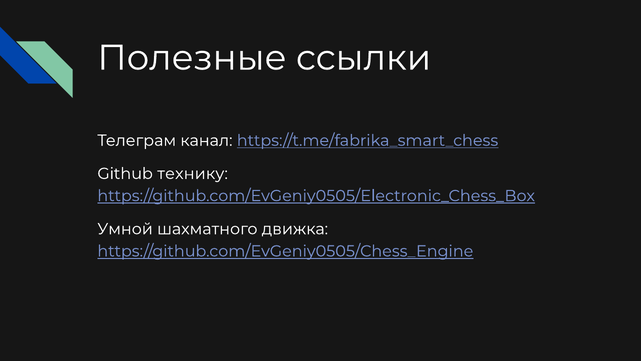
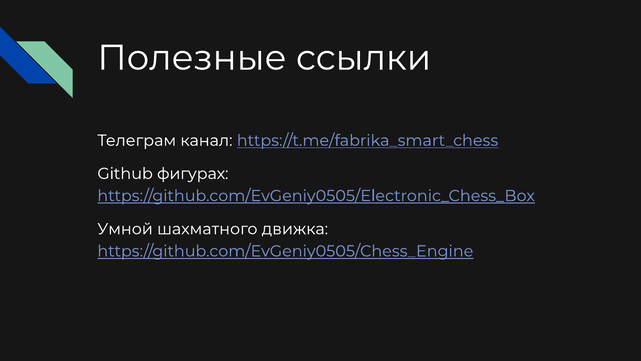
технику: технику -> фигурах (193, 173)
